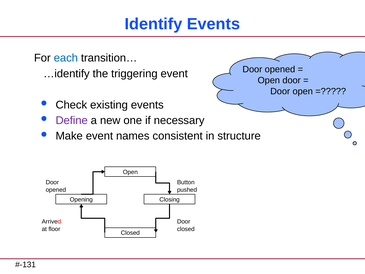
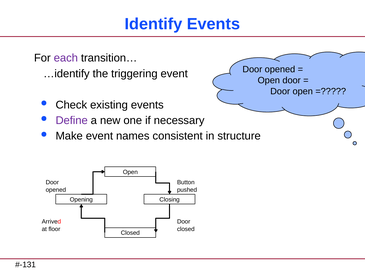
each colour: blue -> purple (66, 58)
